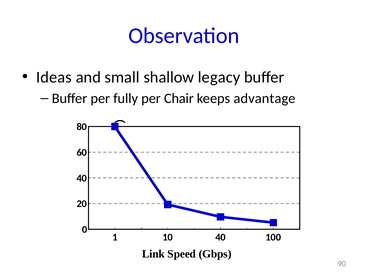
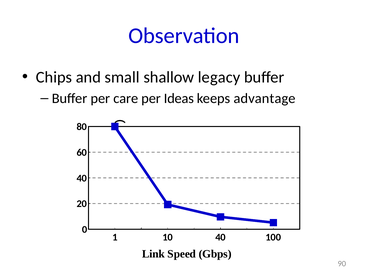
Ideas: Ideas -> Chips (54, 77)
fully: fully -> care (126, 98)
Chair: Chair -> Ideas (179, 98)
